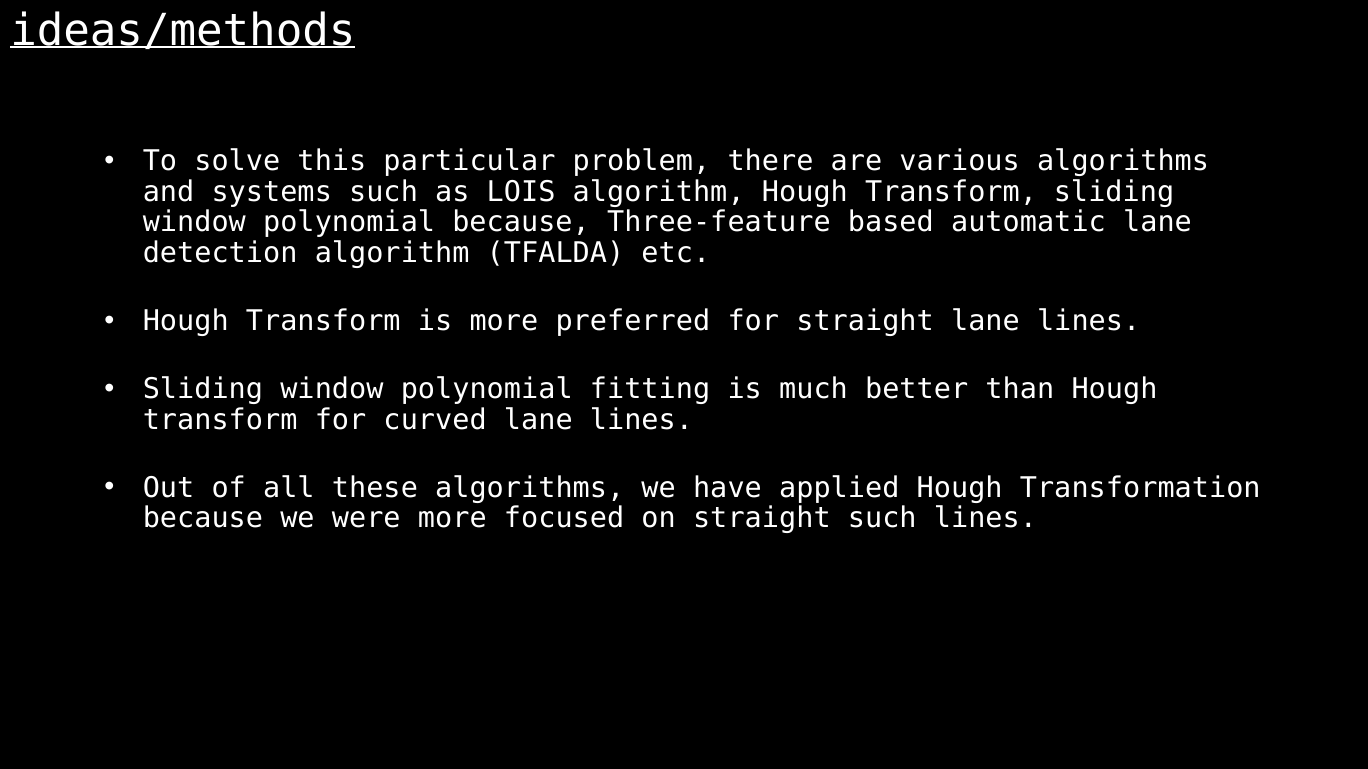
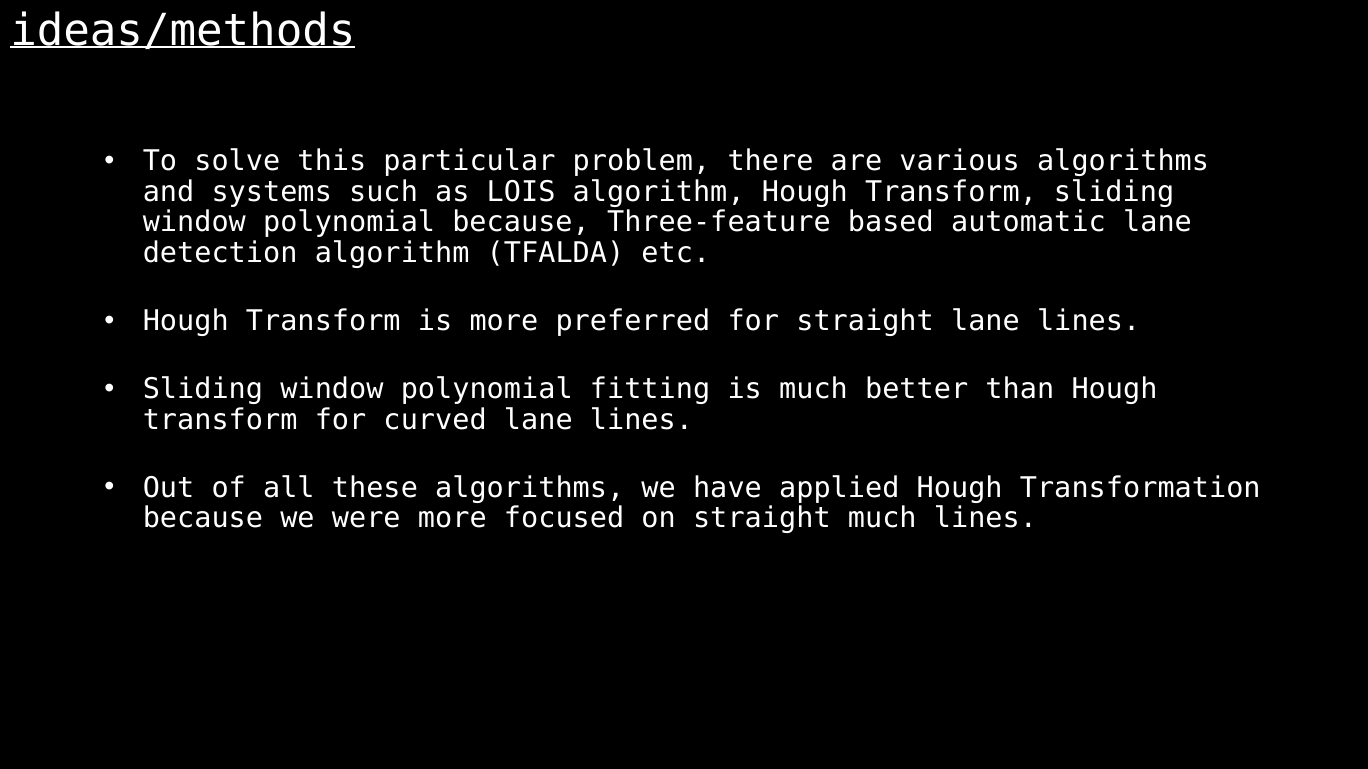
straight such: such -> much (882, 519)
